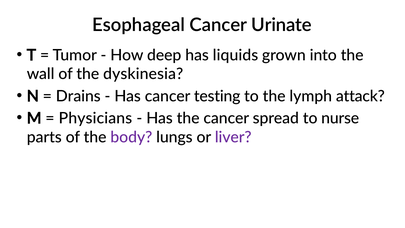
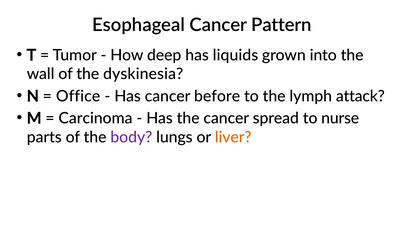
Urinate: Urinate -> Pattern (282, 25)
Drains: Drains -> Office (78, 96)
testing: testing -> before (217, 96)
Physicians: Physicians -> Carcinoma (95, 118)
liver colour: purple -> orange (233, 137)
